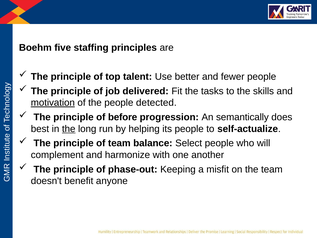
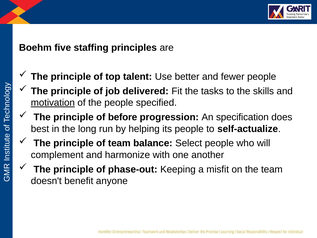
detected: detected -> specified (156, 103)
semantically: semantically -> specification (242, 117)
the underline: present -> none (69, 129)
